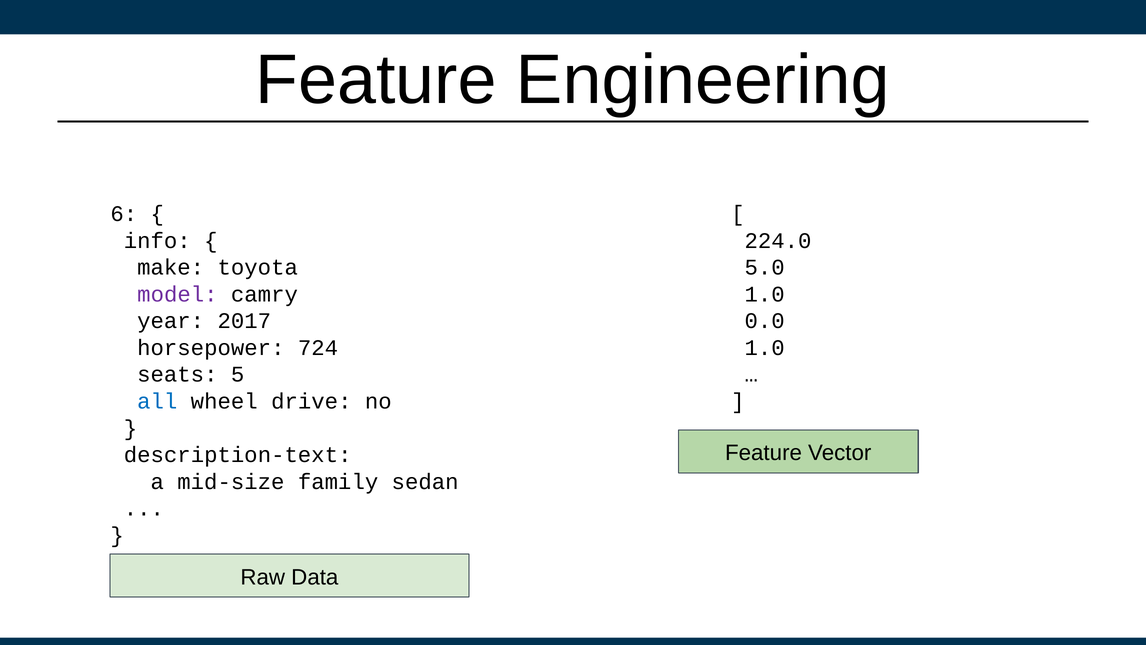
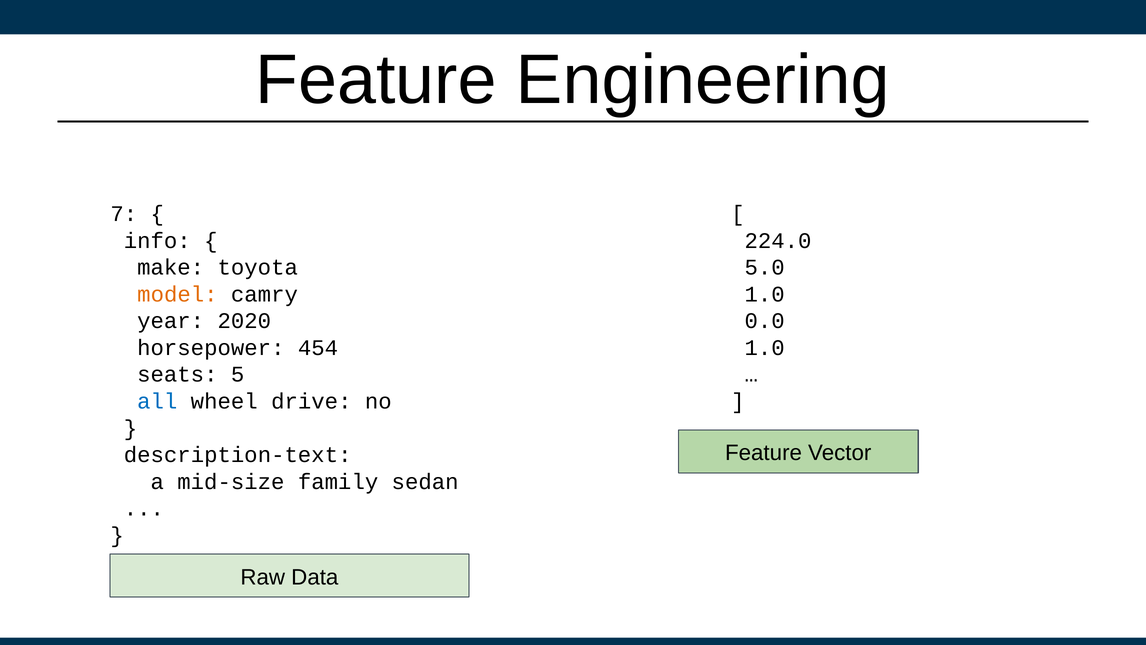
6: 6 -> 7 (124, 214)
model colour: purple -> orange (177, 294)
2017: 2017 -> 2020 (244, 321)
724: 724 -> 454 (318, 348)
